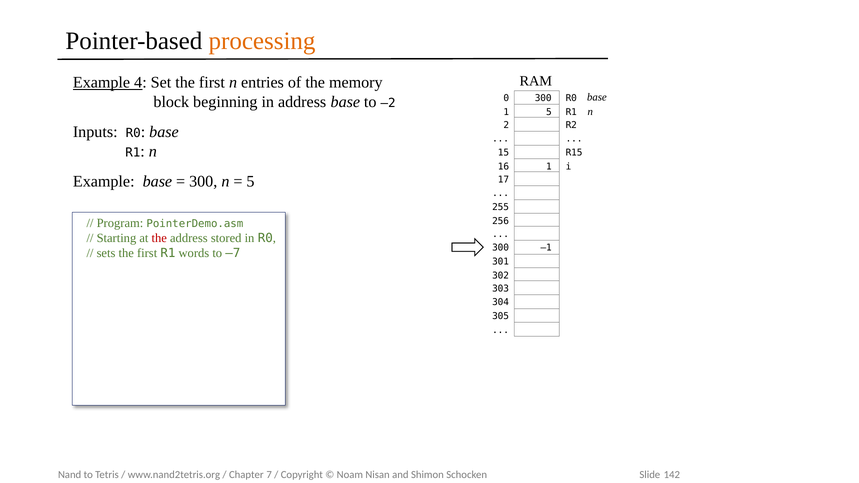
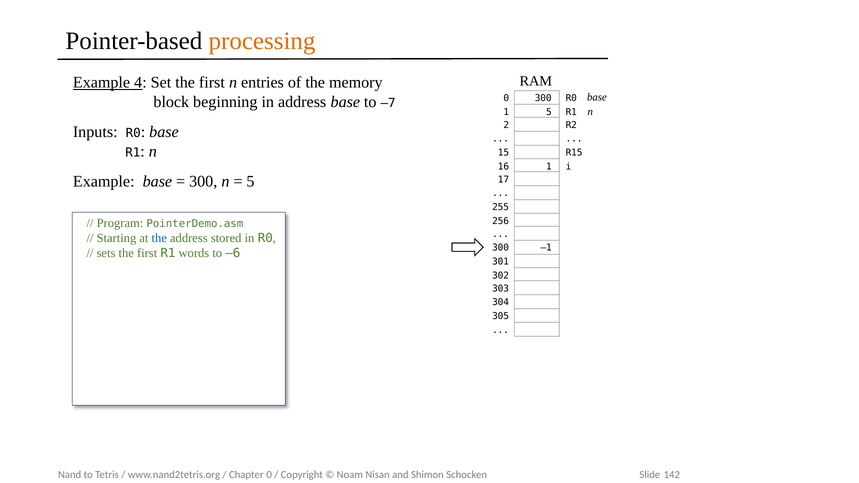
–2: –2 -> –7 (388, 103)
the colour: red -> blue (159, 238)
–7: –7 -> –6 (233, 253)
7: 7 -> 0 (269, 475)
